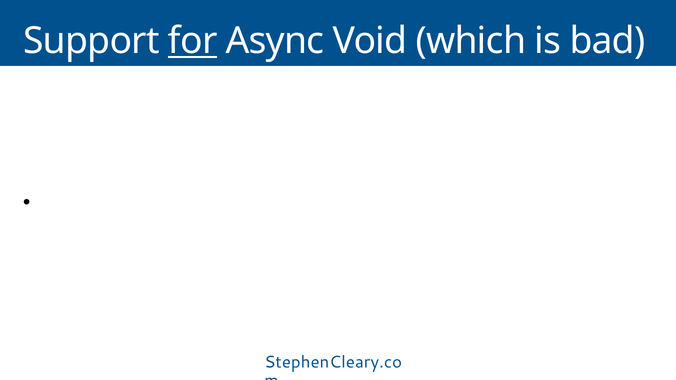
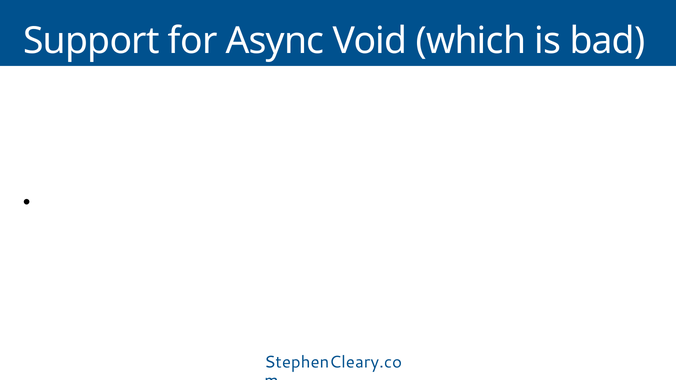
for underline: present -> none (193, 41)
